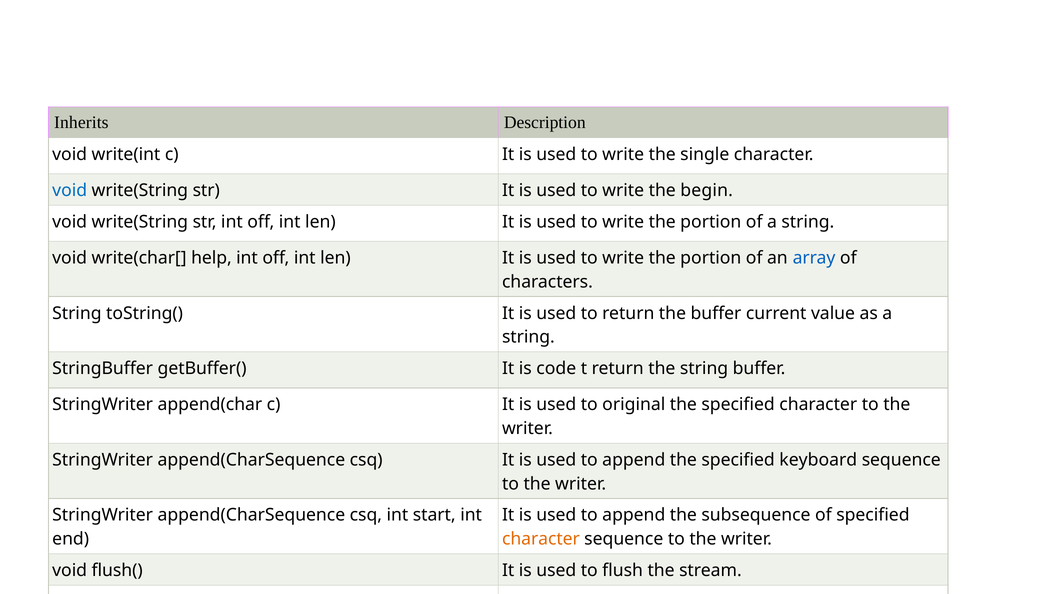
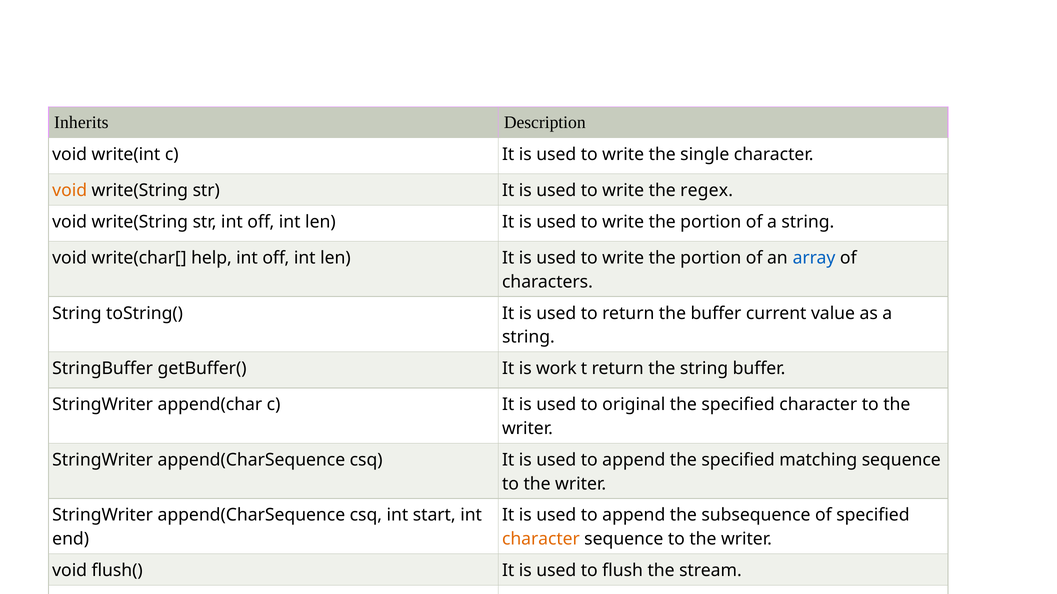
void colour: blue -> orange (70, 191)
begin: begin -> regex (707, 191)
code: code -> work (556, 369)
keyboard: keyboard -> matching (818, 460)
